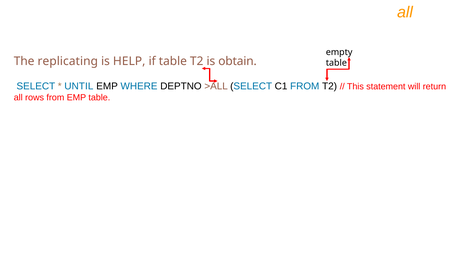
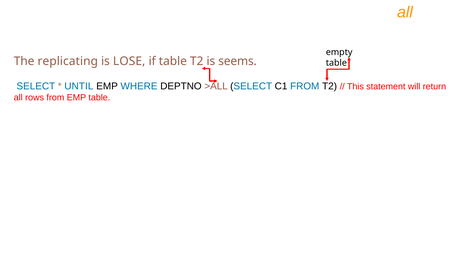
HELP: HELP -> LOSE (129, 61)
obtain: obtain -> seems (238, 61)
